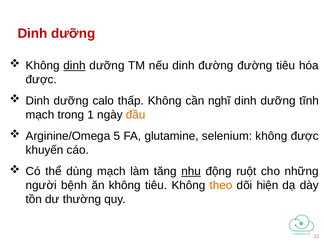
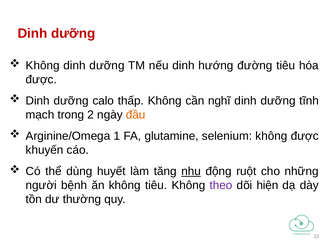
dinh underline: present -> none (75, 66)
dinh đường: đường -> hướng (216, 66)
1: 1 -> 2 (91, 115)
5: 5 -> 1 (117, 136)
dùng mạch: mạch -> huyết (111, 171)
theo colour: orange -> purple (221, 185)
